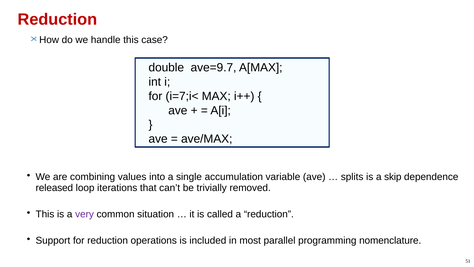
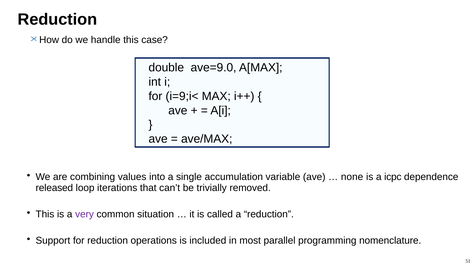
Reduction colour: red -> black (57, 19)
ave=9.7: ave=9.7 -> ave=9.0 (214, 68)
i=7;i<: i=7;i< -> i=9;i< (182, 96)
splits: splits -> none (352, 177)
skip: skip -> icpc (393, 177)
